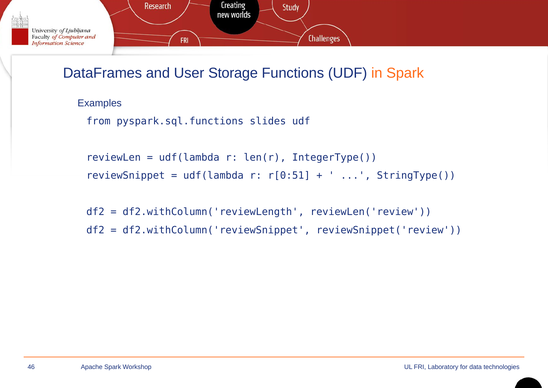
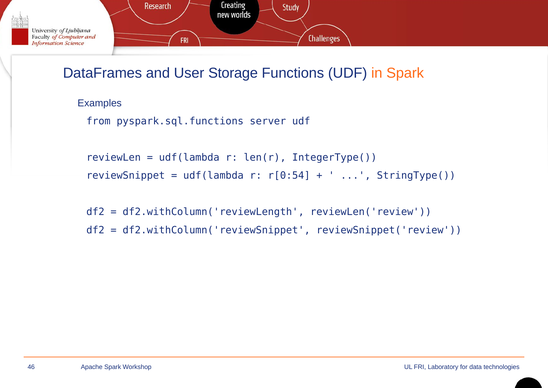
slides: slides -> server (268, 121)
r[0:51: r[0:51 -> r[0:54 (289, 175)
